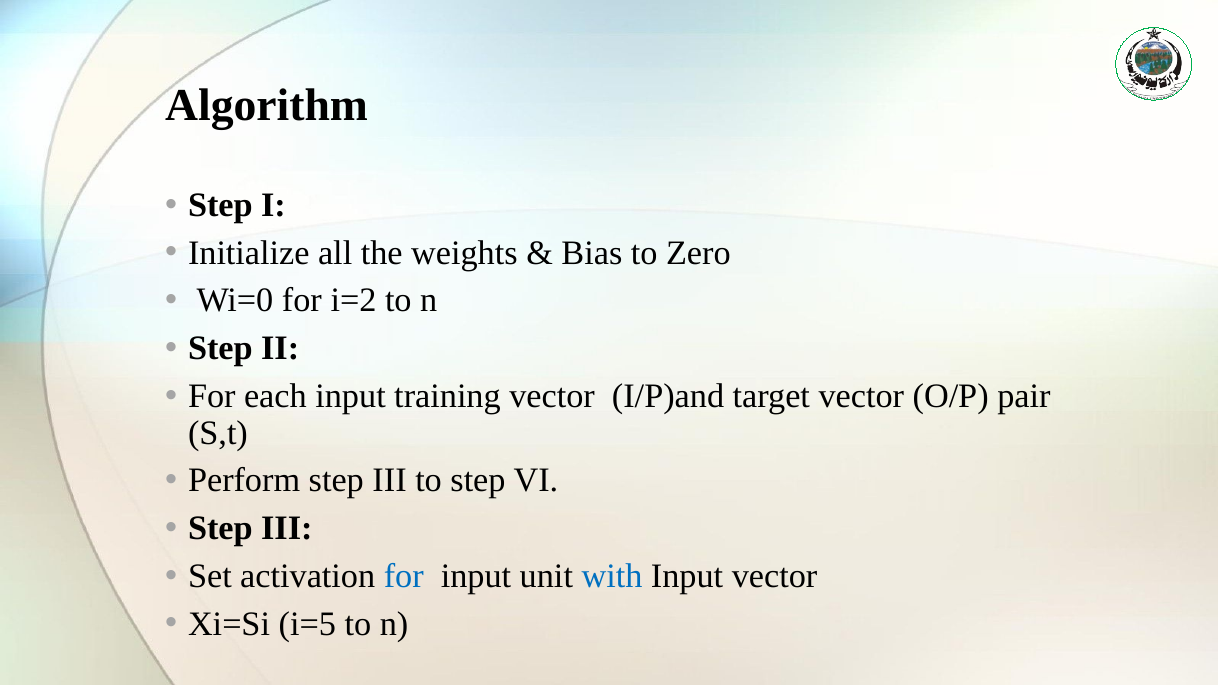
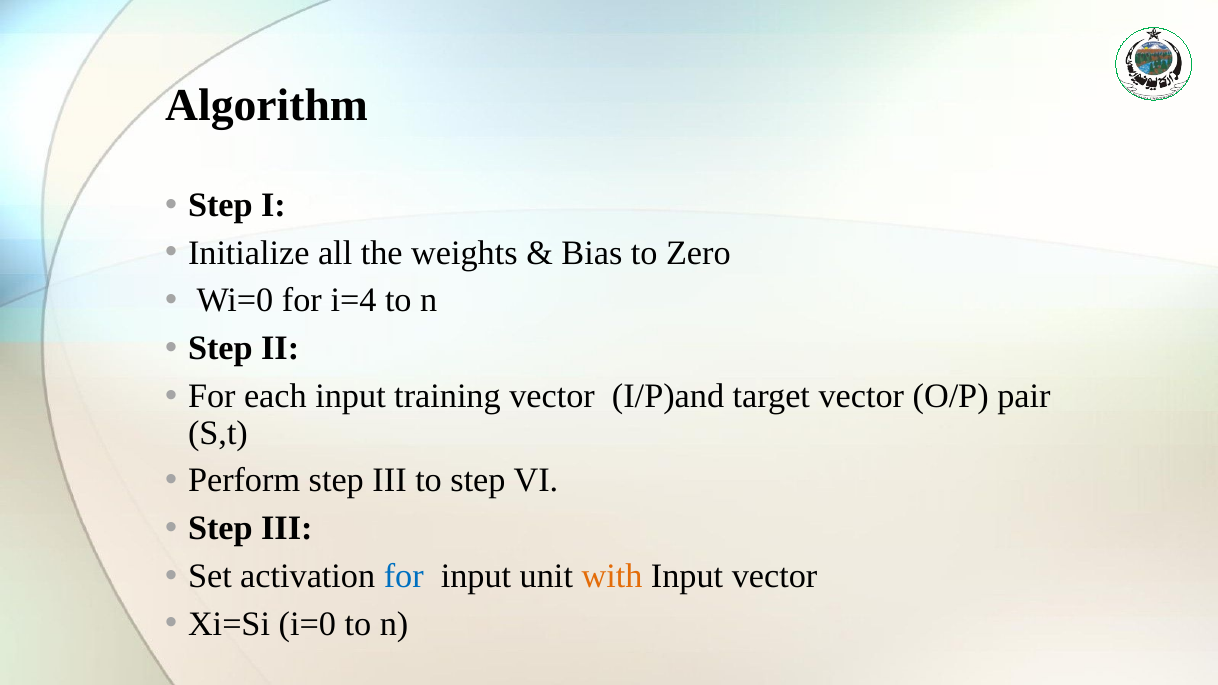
i=2: i=2 -> i=4 (353, 301)
with colour: blue -> orange (612, 576)
i=5: i=5 -> i=0 (307, 624)
